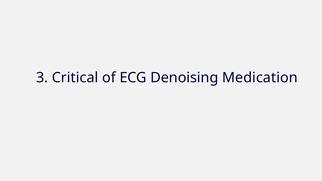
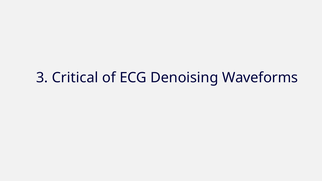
Medication: Medication -> Waveforms (260, 78)
